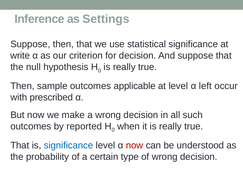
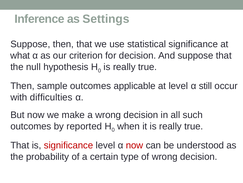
write: write -> what (20, 55)
left: left -> still (205, 86)
prescribed: prescribed -> difficulties (51, 97)
significance colour: blue -> red (69, 145)
